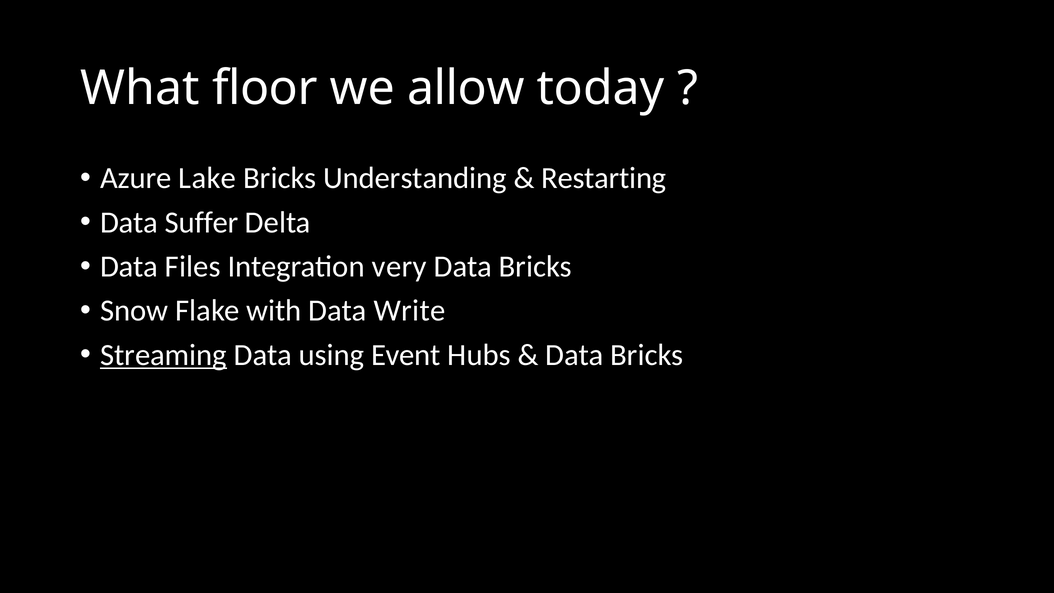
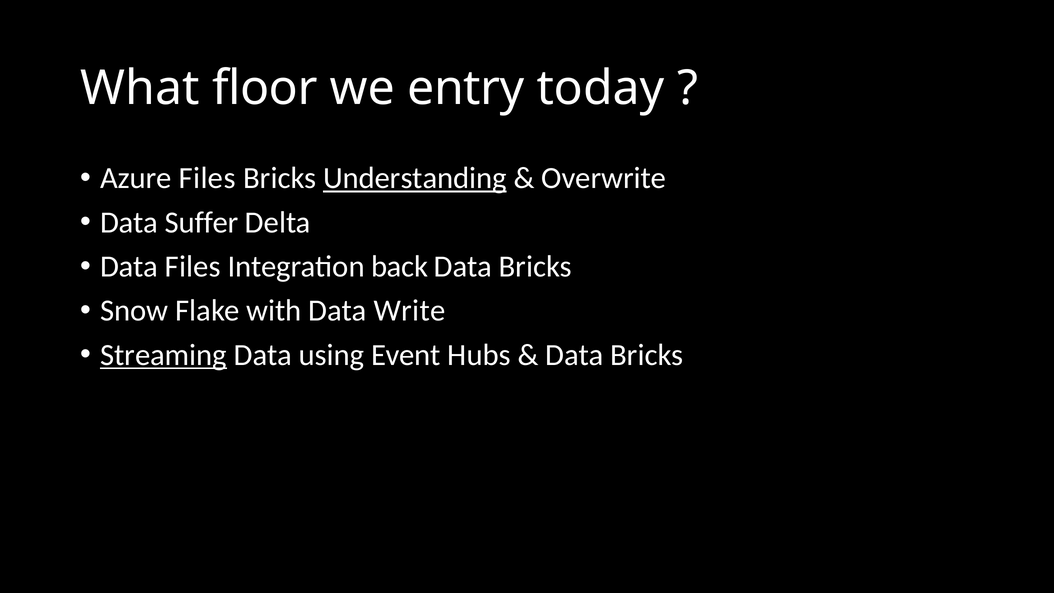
allow: allow -> entry (466, 89)
Azure Lake: Lake -> Files (207, 178)
Understanding underline: none -> present (415, 178)
Restarting: Restarting -> Overwrite (604, 178)
very: very -> back (400, 267)
